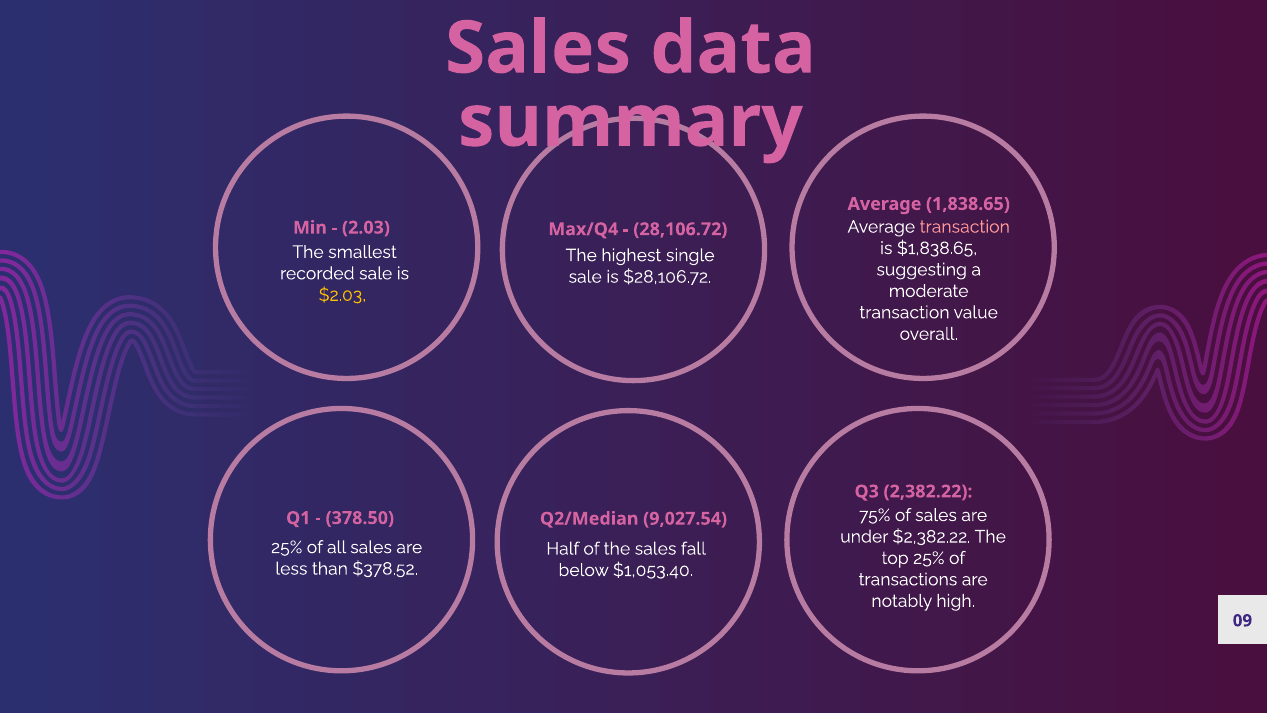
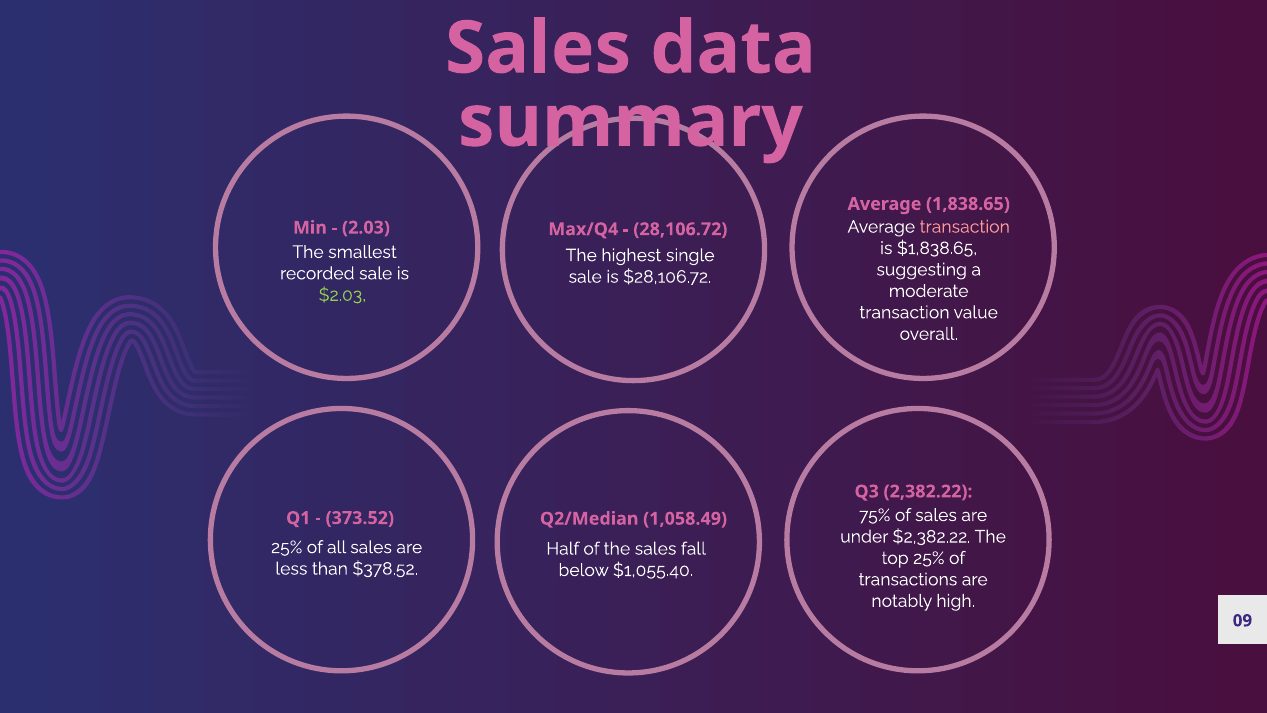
$2.03 colour: yellow -> light green (342, 295)
378.50: 378.50 -> 373.52 (360, 518)
9,027.54: 9,027.54 -> 1,058.49 (685, 519)
$1,053.40: $1,053.40 -> $1,055.40 (653, 570)
